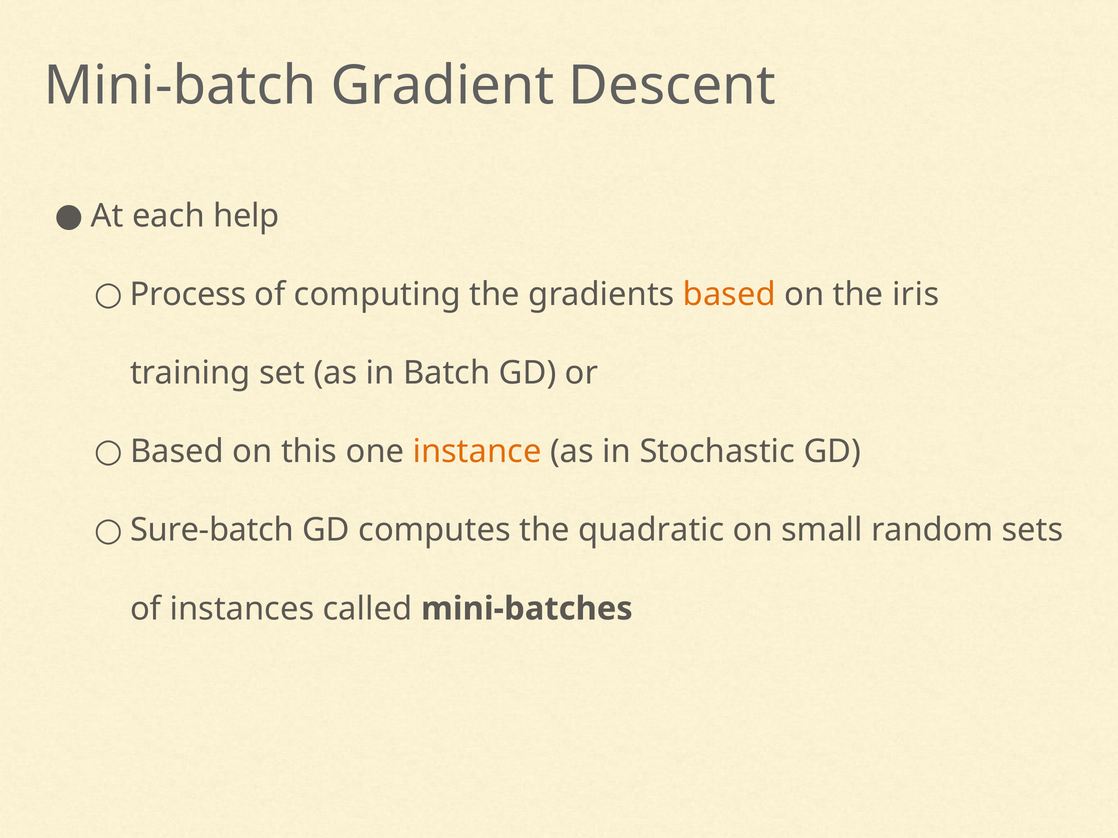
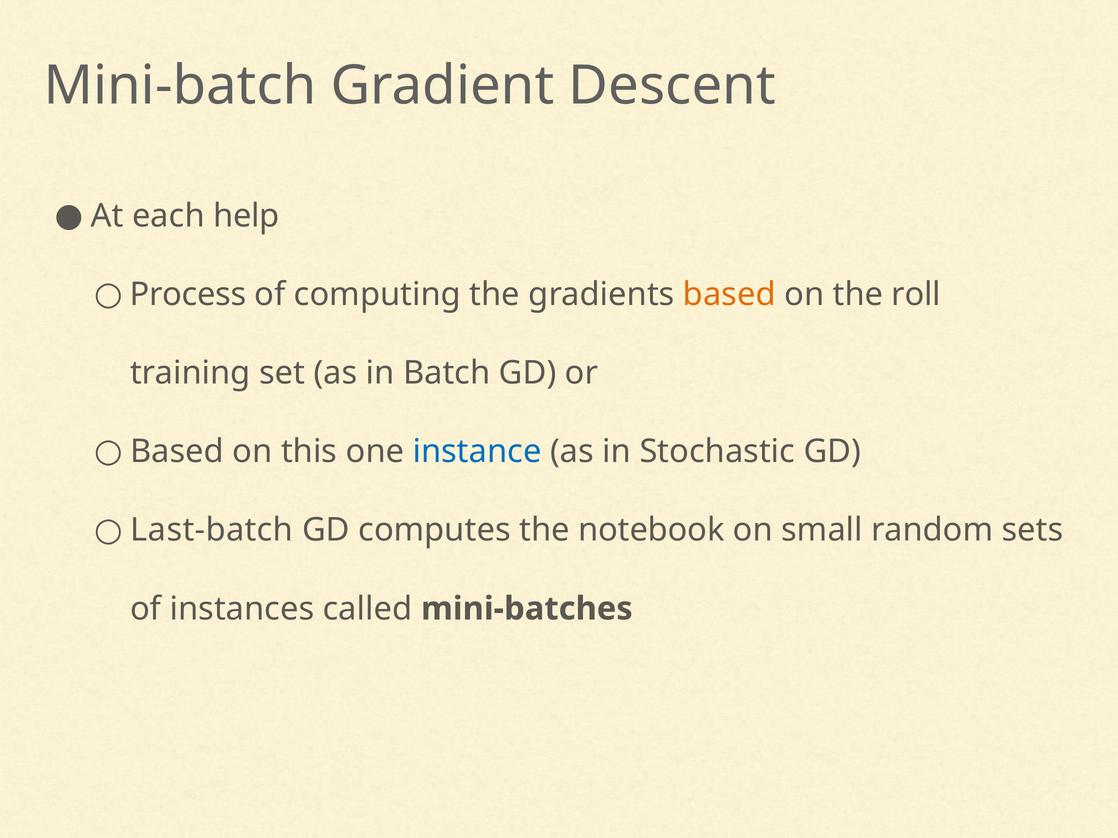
iris: iris -> roll (916, 295)
instance colour: orange -> blue (477, 452)
Sure-batch: Sure-batch -> Last-batch (212, 530)
quadratic: quadratic -> notebook (651, 530)
